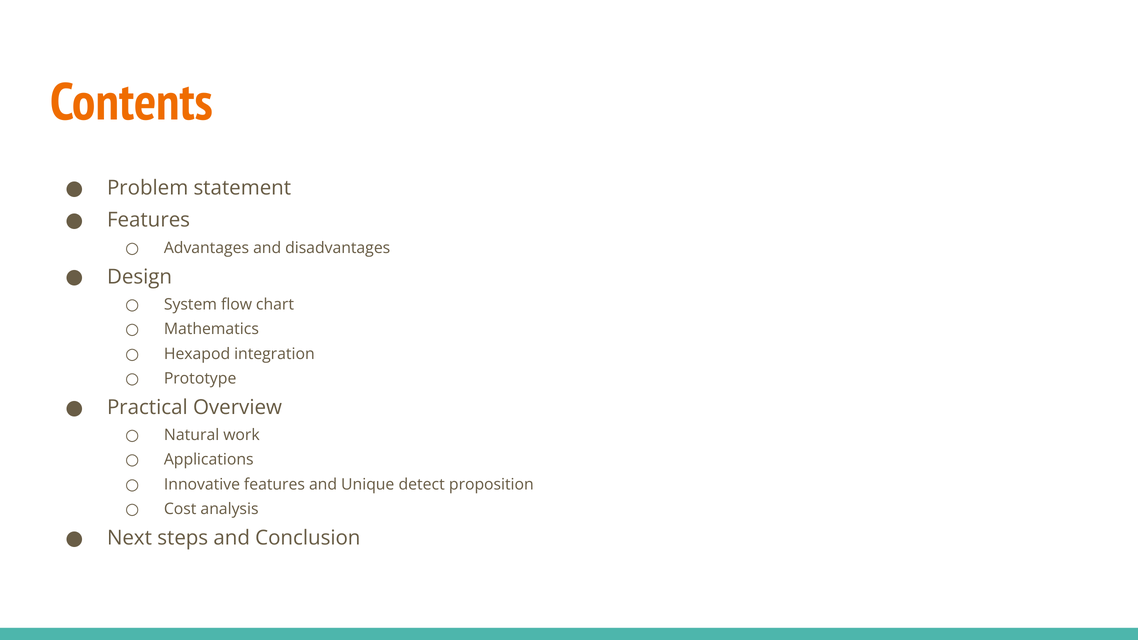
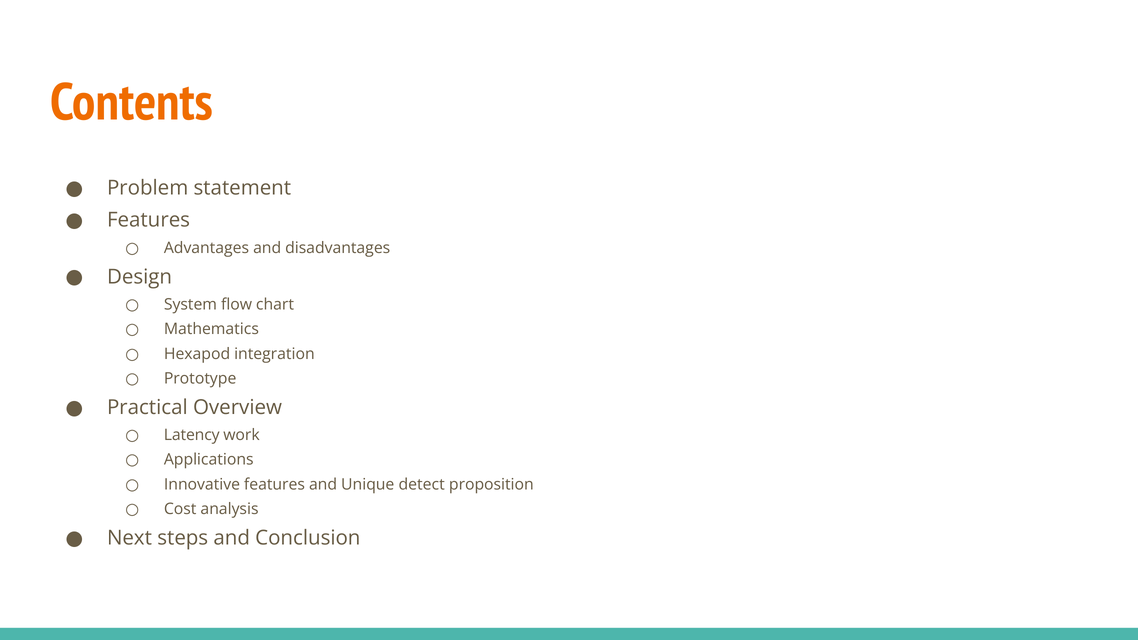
Natural: Natural -> Latency (192, 435)
